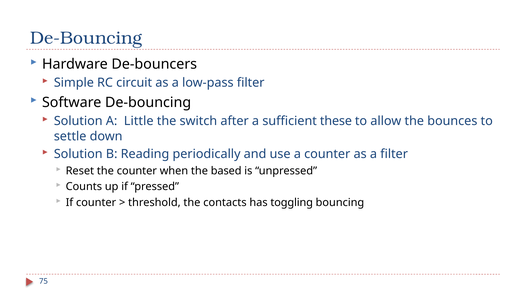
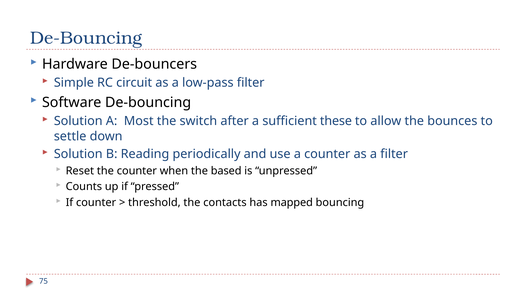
Little: Little -> Most (139, 121)
toggling: toggling -> mapped (292, 203)
